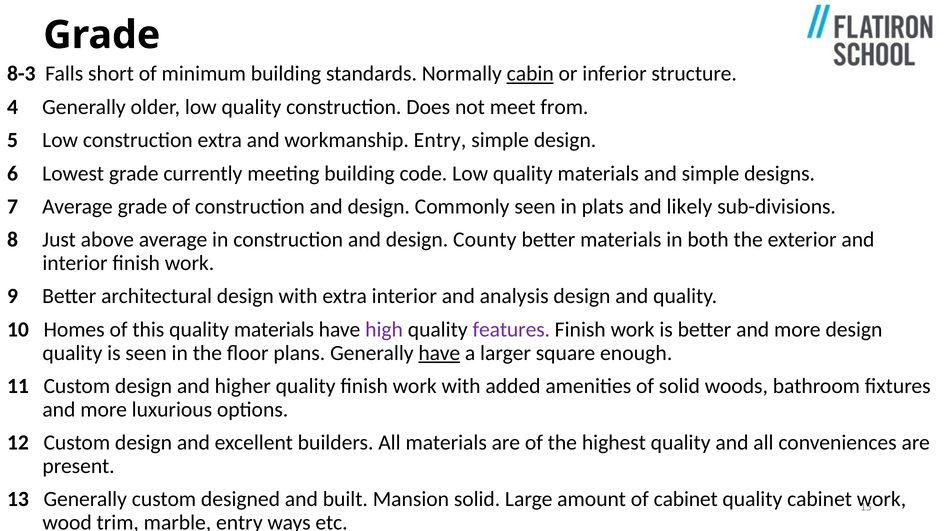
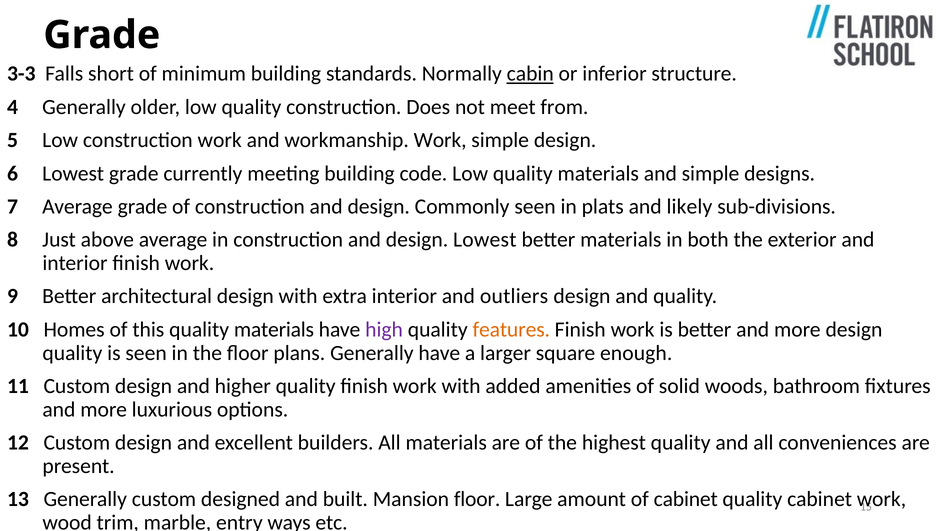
8-3: 8-3 -> 3-3 (21, 74)
construction extra: extra -> work (220, 140)
workmanship Entry: Entry -> Work (440, 140)
design County: County -> Lowest (485, 240)
analysis: analysis -> outliers (514, 296)
features colour: purple -> orange (511, 330)
have underline: present -> none (439, 353)
Mansion solid: solid -> floor (477, 499)
